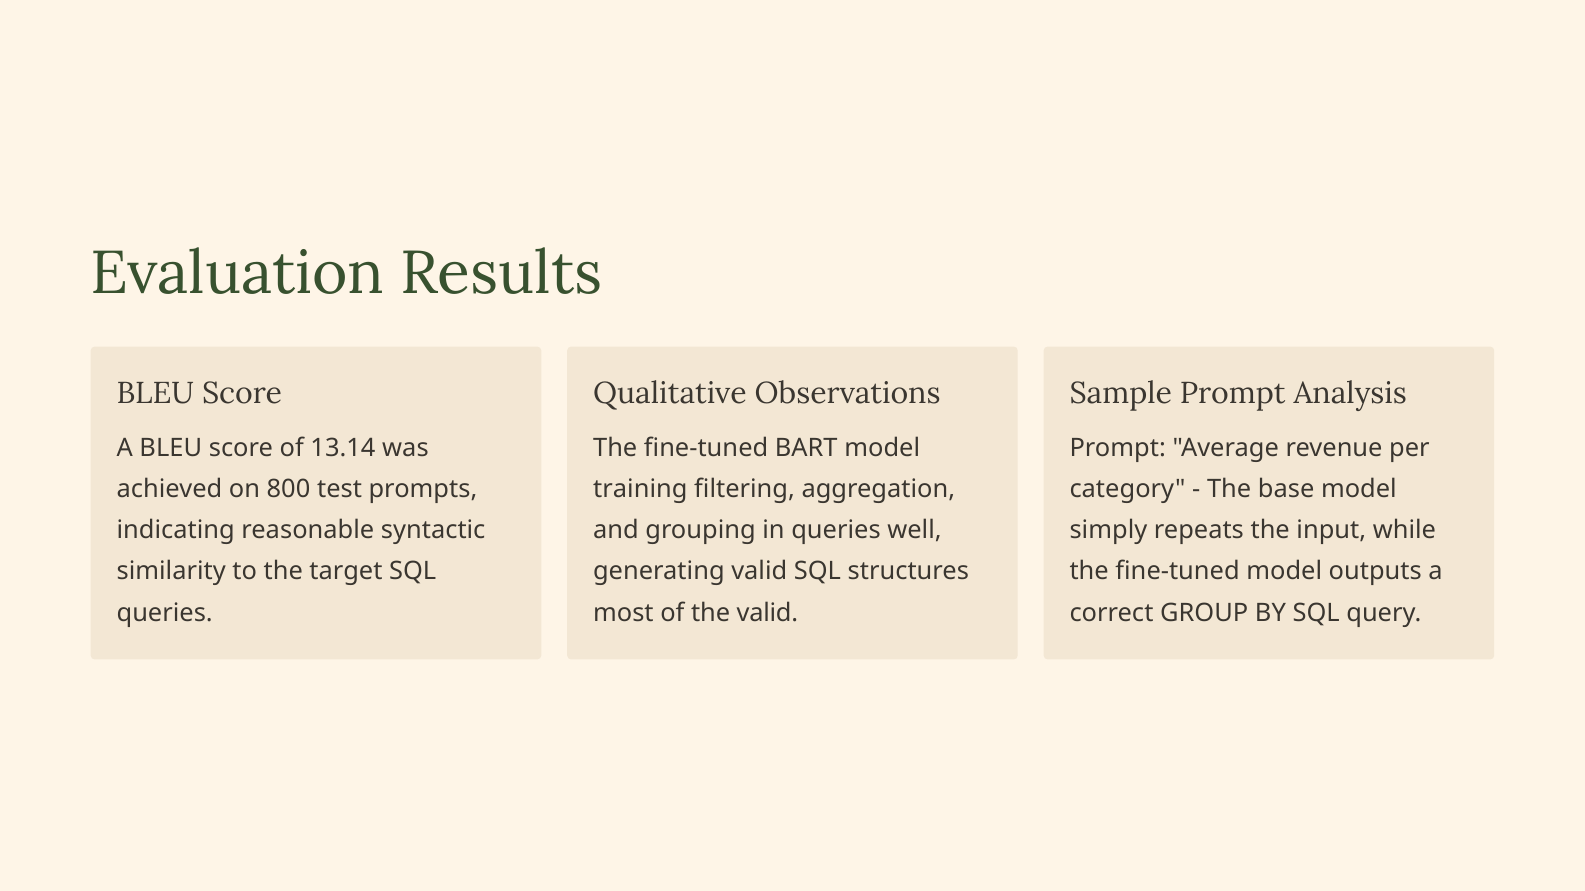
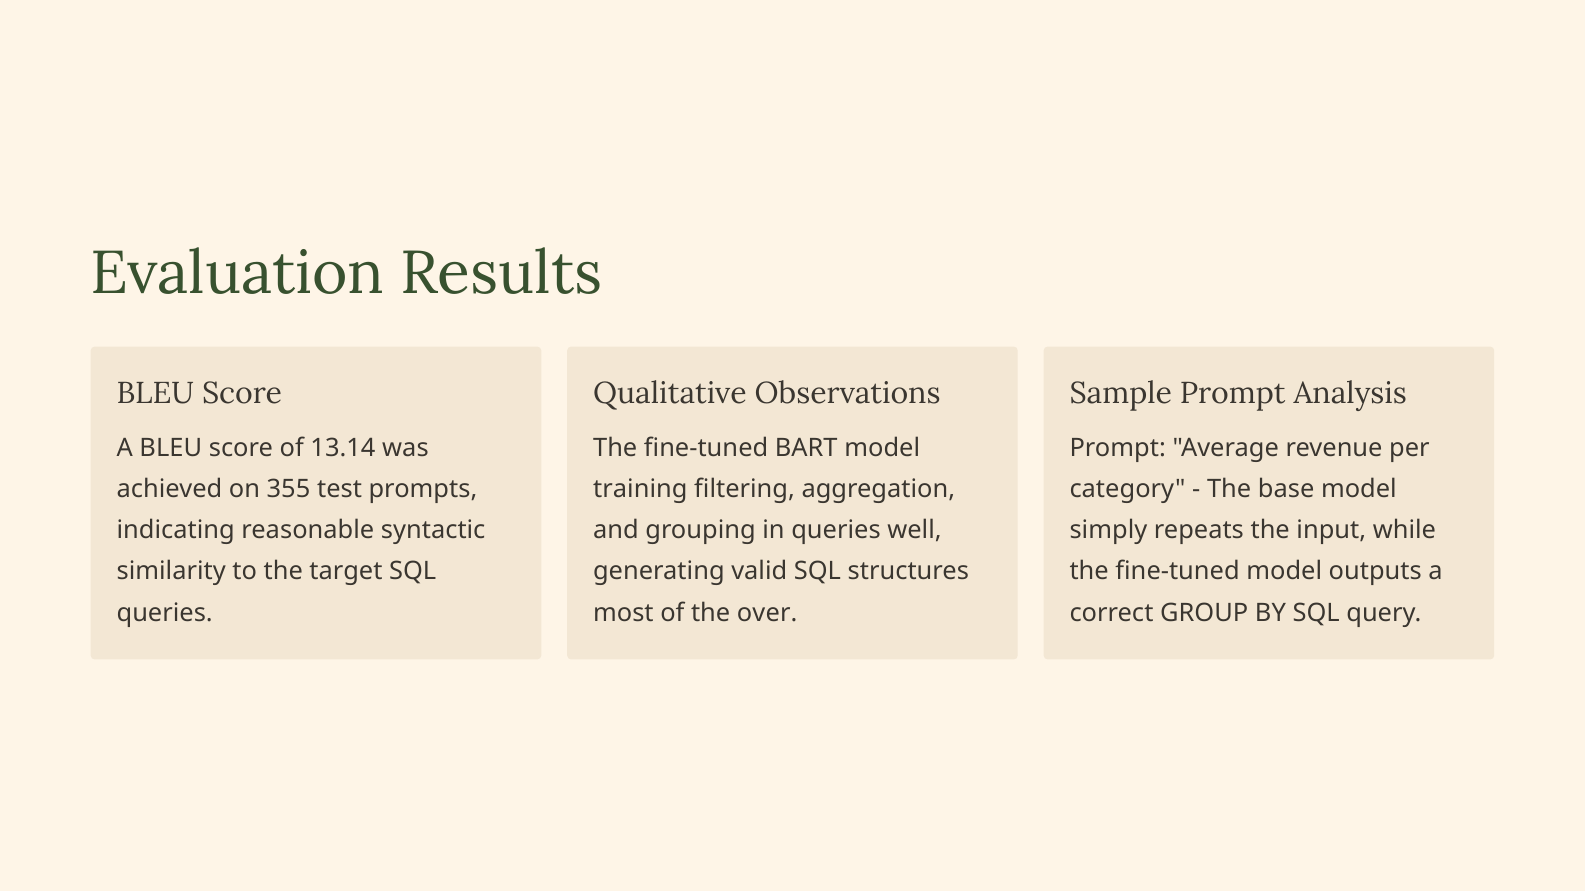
800: 800 -> 355 (288, 489)
the valid: valid -> over (767, 613)
